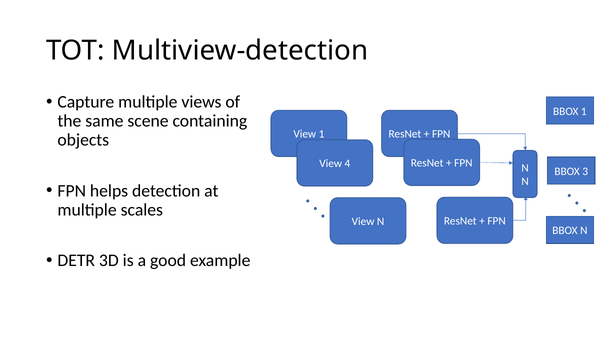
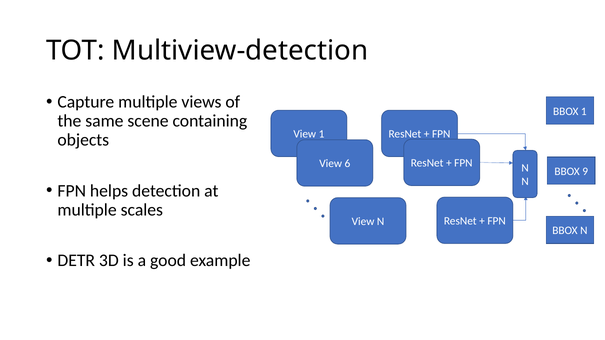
4: 4 -> 6 (347, 164)
3: 3 -> 9 (585, 172)
